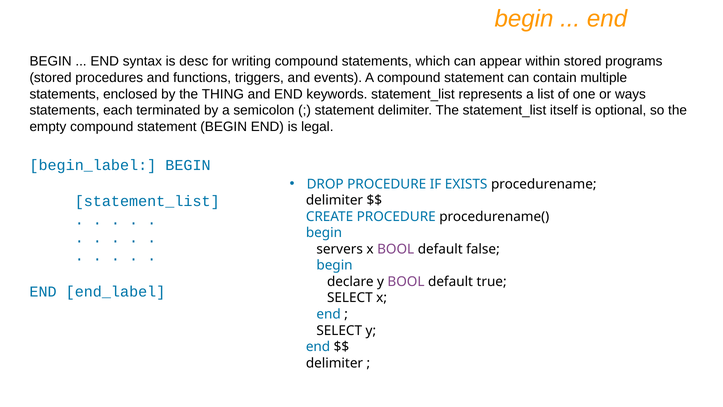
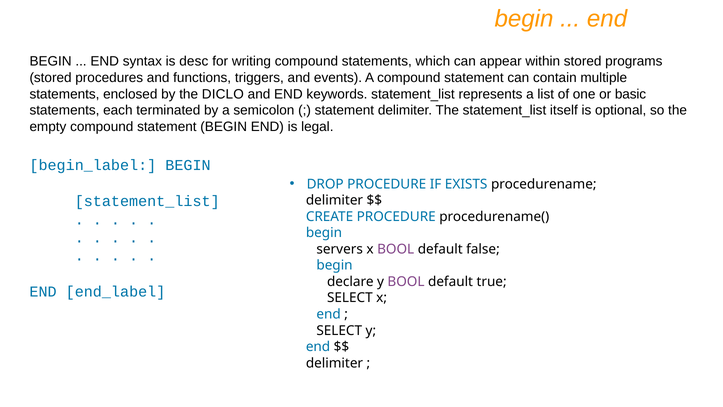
THING: THING -> DICLO (223, 94)
ways: ways -> basic (631, 94)
